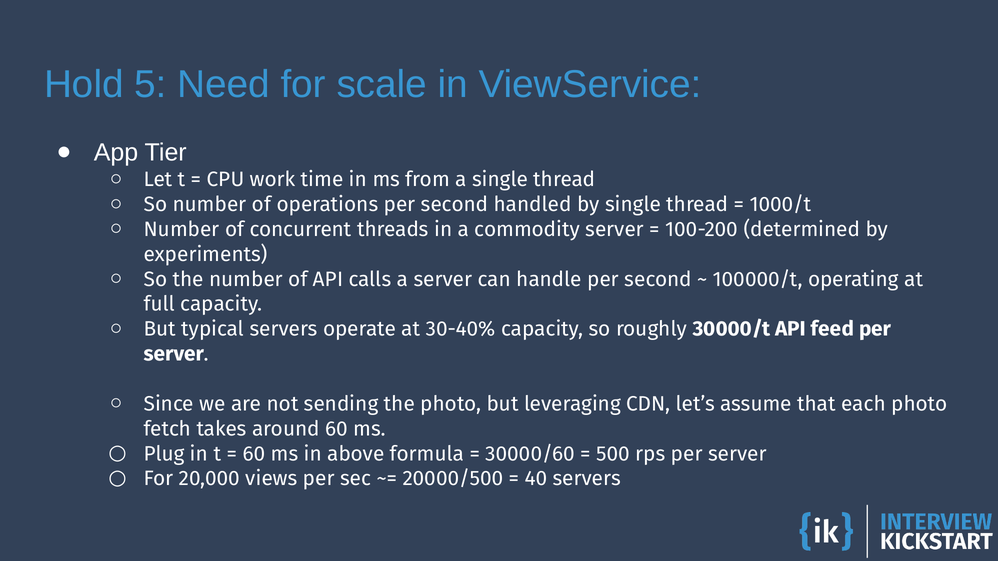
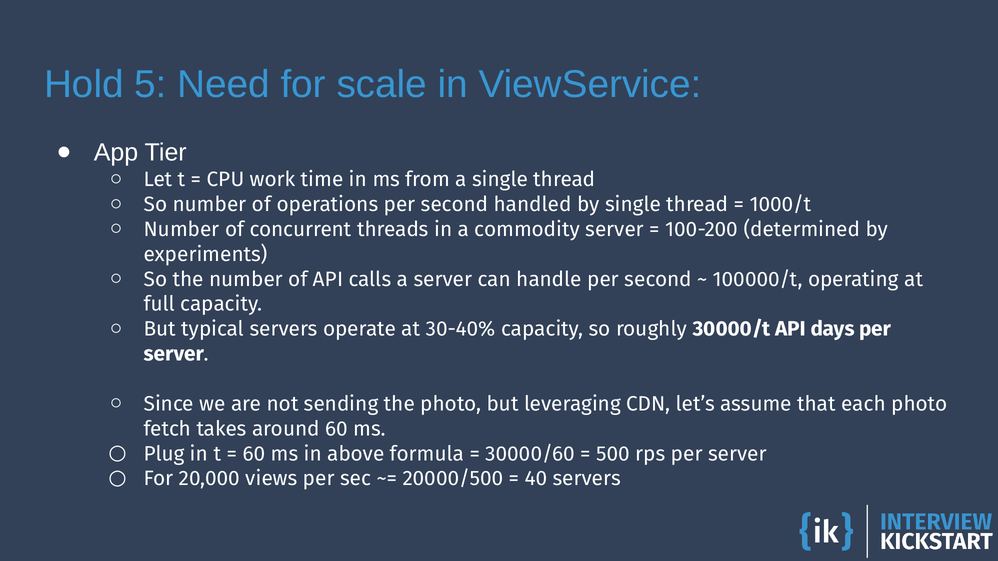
feed: feed -> days (833, 329)
